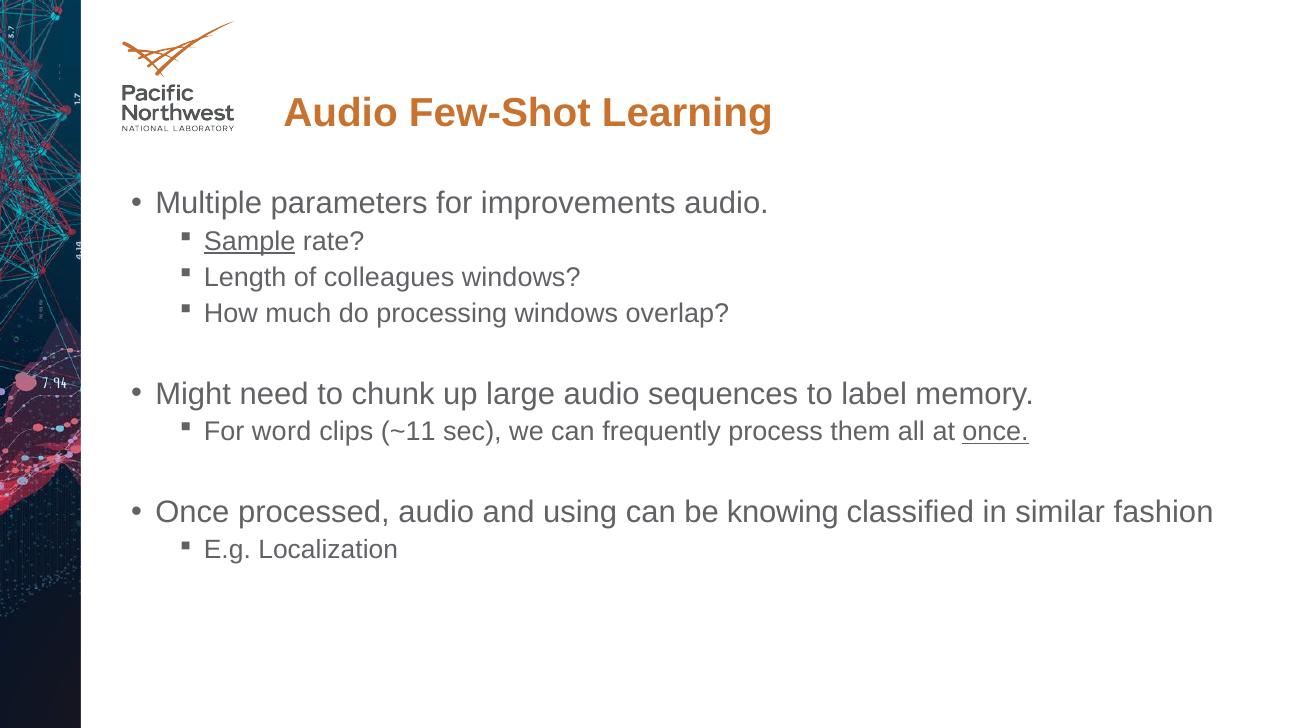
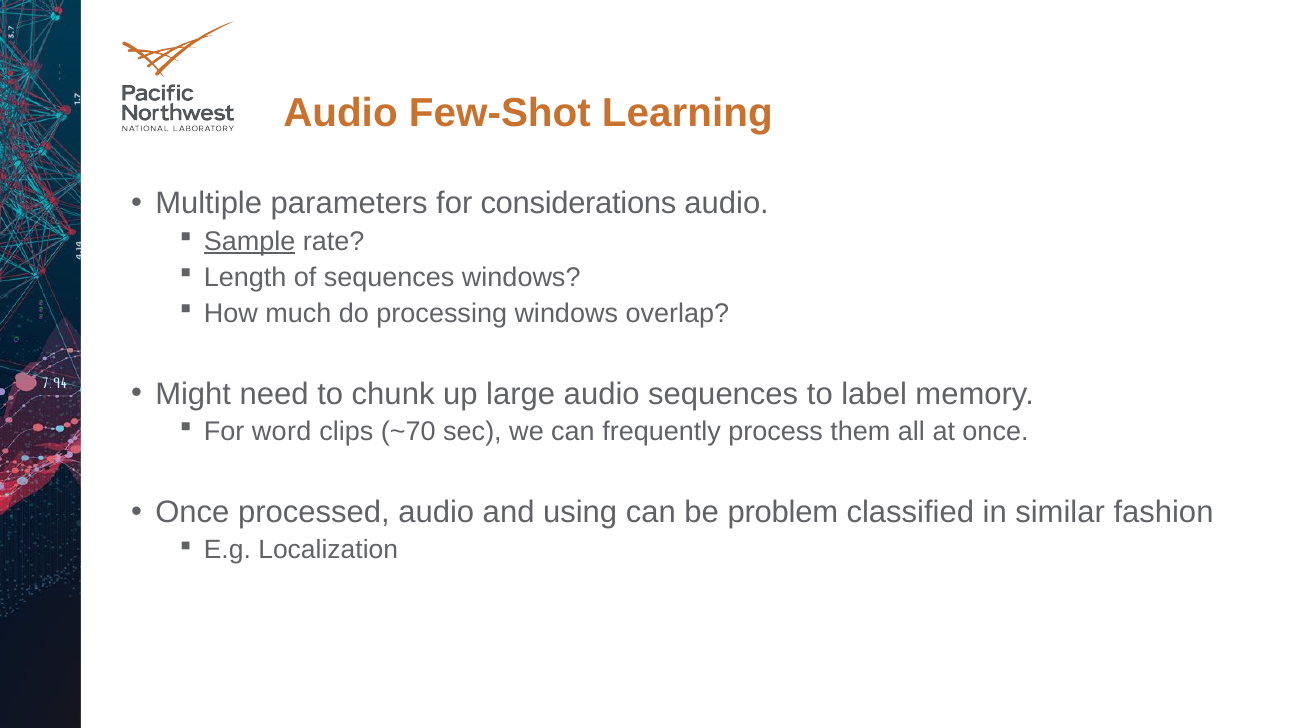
improvements: improvements -> considerations (578, 204)
of colleagues: colleagues -> sequences (389, 277)
~11: ~11 -> ~70 (408, 432)
once underline: present -> none (996, 432)
knowing: knowing -> problem (783, 513)
